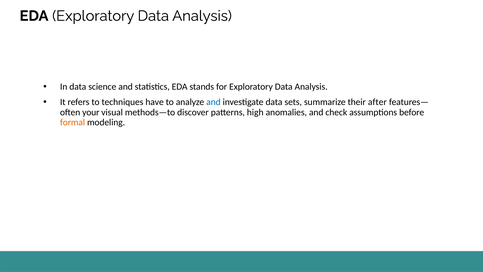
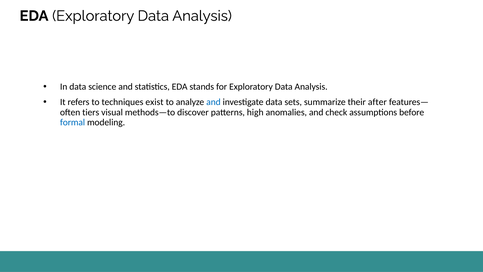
have: have -> exist (155, 102)
your: your -> tiers (91, 112)
formal colour: orange -> blue (73, 122)
